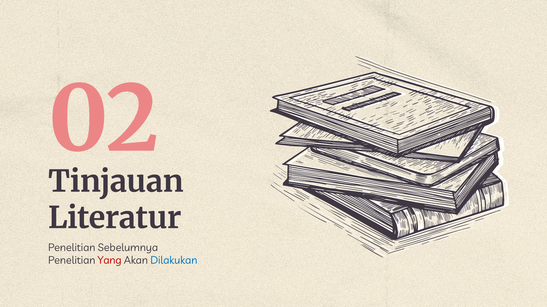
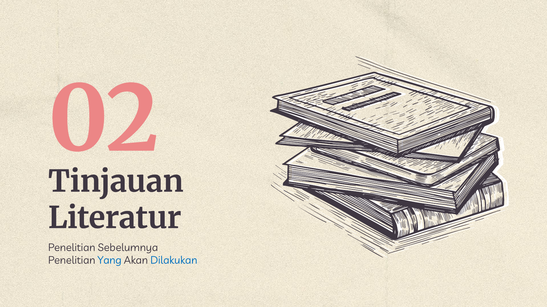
Yang colour: red -> blue (110, 261)
